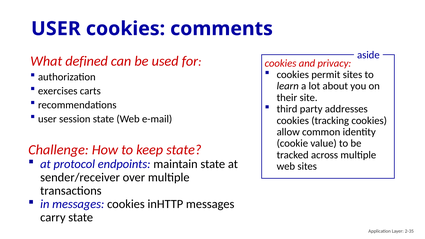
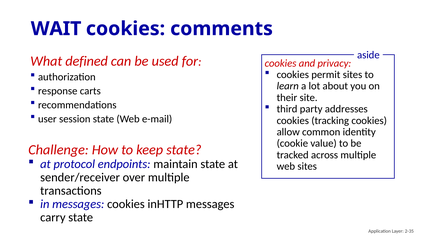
USER: USER -> WAIT (56, 29)
exercises: exercises -> response (58, 91)
